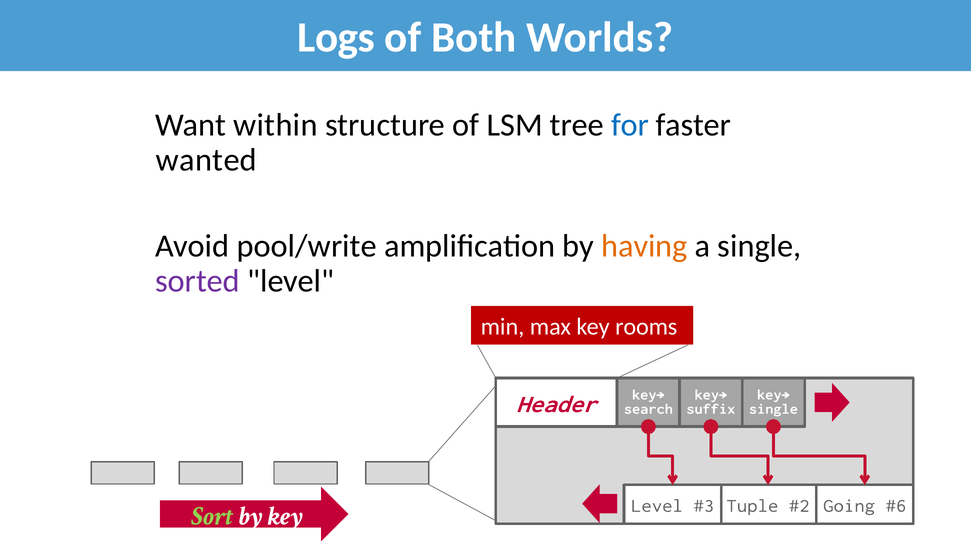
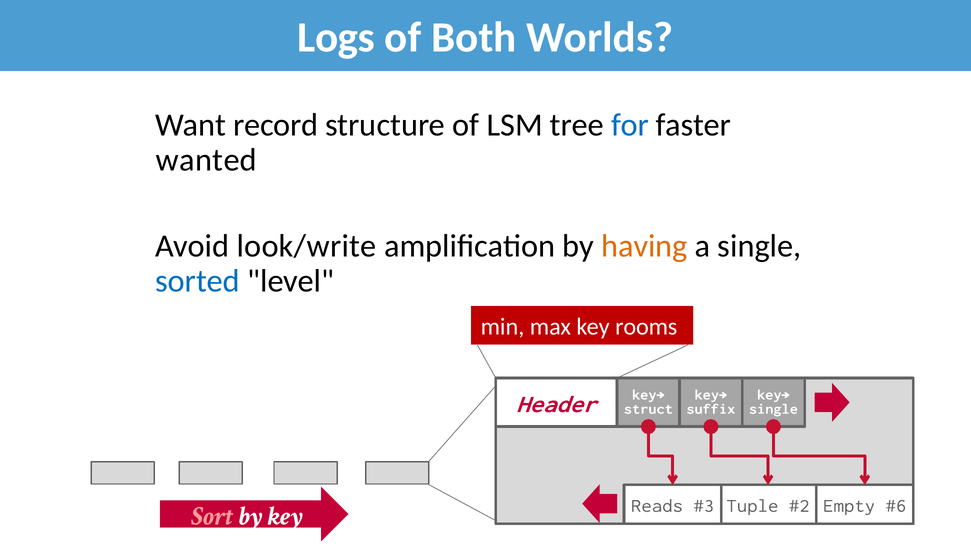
within: within -> record (276, 125)
pool/write: pool/write -> look/write (307, 246)
sorted colour: purple -> blue (198, 281)
search: search -> struct (648, 409)
Level: Level -> Reads (657, 506)
Going: Going -> Empty (849, 506)
Sort colour: light green -> pink (212, 516)
